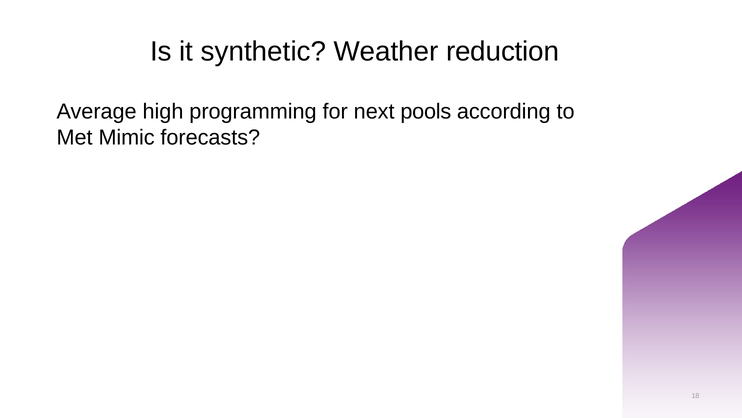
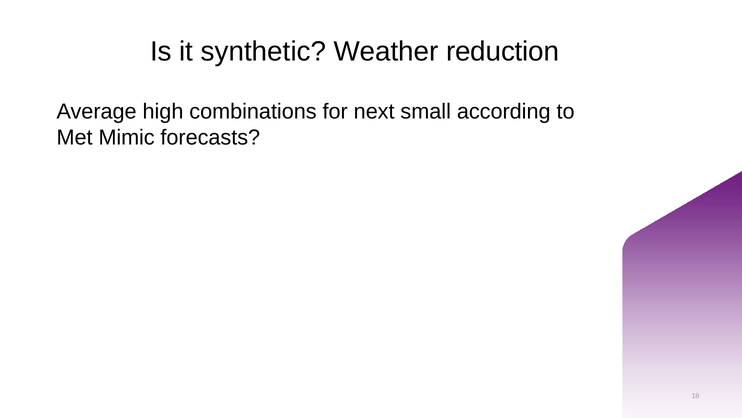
programming: programming -> combinations (253, 111)
pools: pools -> small (426, 111)
